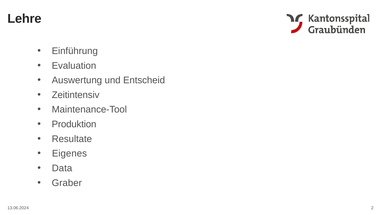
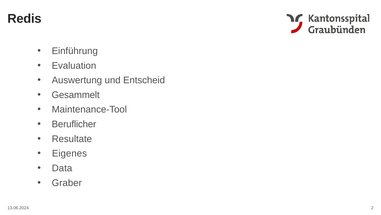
Lehre: Lehre -> Redis (24, 19)
Zeitintensiv: Zeitintensiv -> Gesammelt (76, 95)
Produktion: Produktion -> Beruflicher (74, 124)
